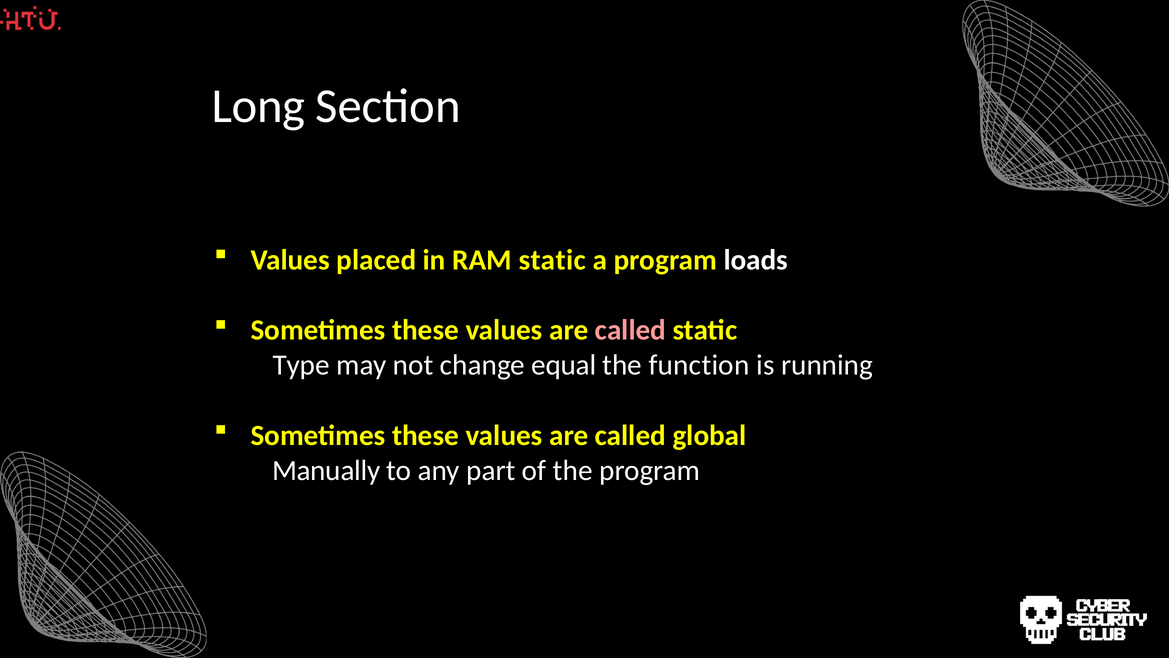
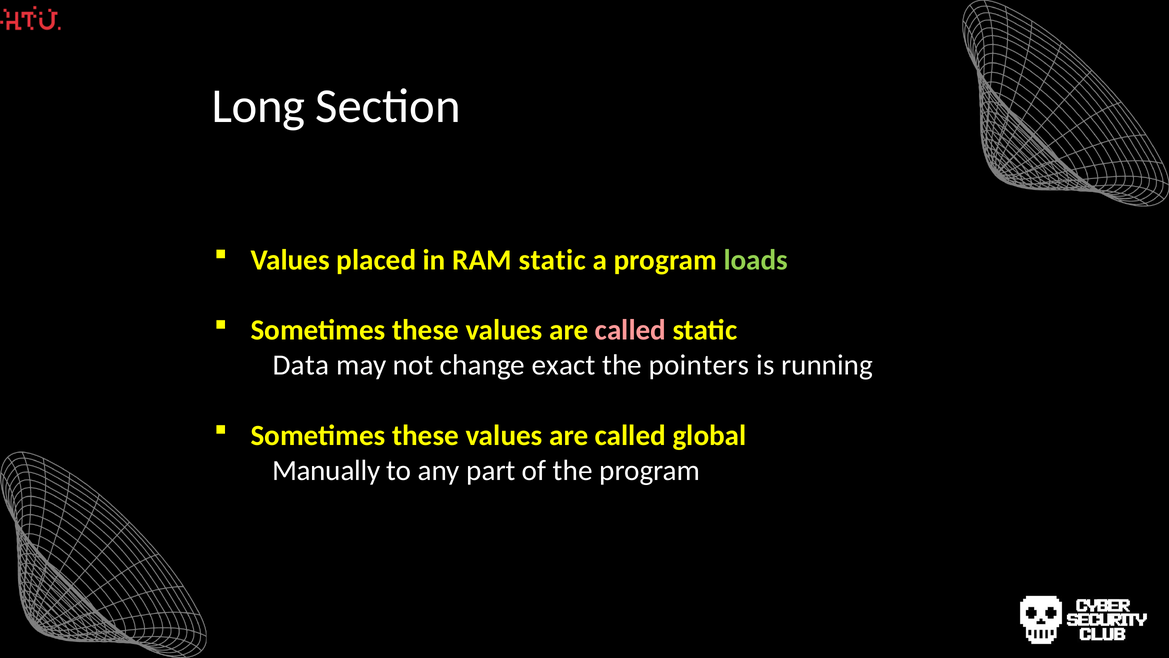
loads colour: white -> light green (756, 260)
Type: Type -> Data (301, 365)
equal: equal -> exact (564, 365)
function: function -> pointers (699, 365)
